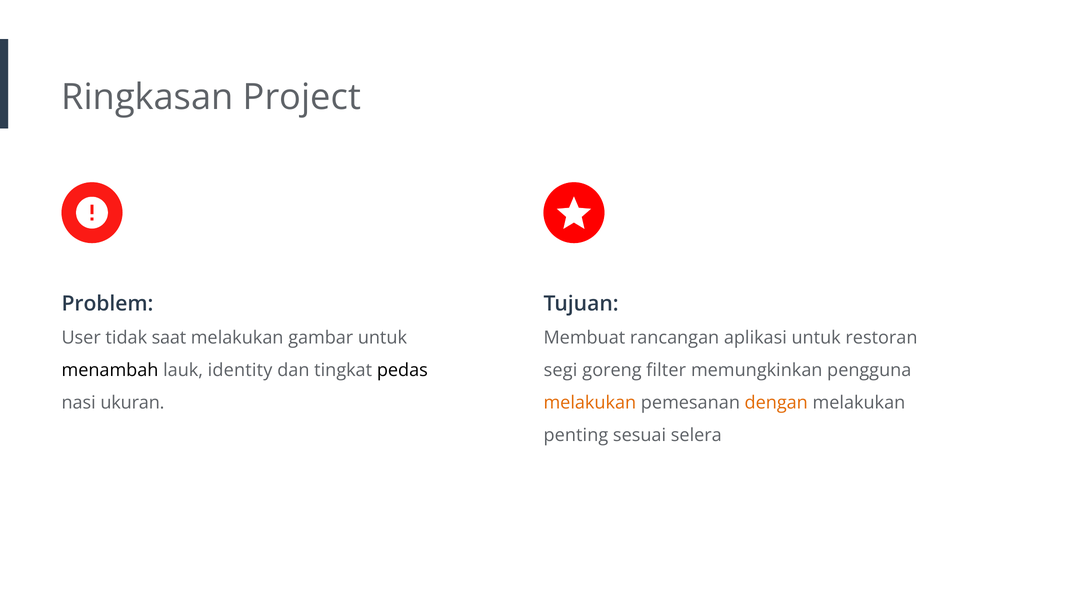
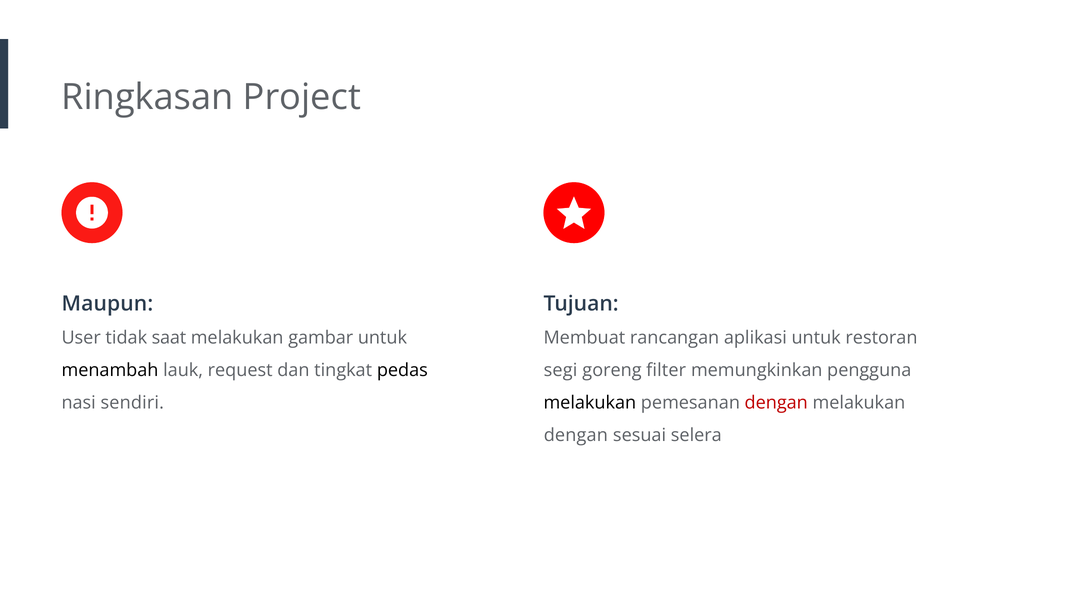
Problem: Problem -> Maupun (107, 304)
identity: identity -> request (240, 371)
ukuran: ukuran -> sendiri (132, 403)
melakukan colour: orange -> black (590, 403)
dengan colour: orange -> red (776, 403)
penting: penting -> dengan (576, 436)
